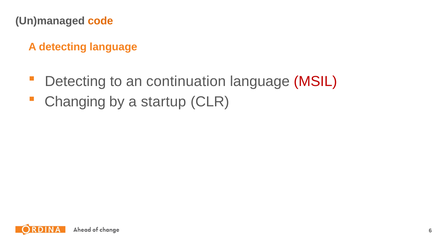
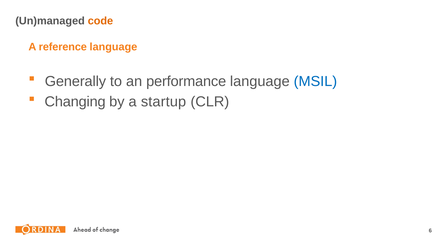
A detecting: detecting -> reference (63, 47)
Detecting: Detecting -> Generally (75, 82)
continuation: continuation -> performance (186, 82)
MSIL colour: red -> blue (315, 82)
